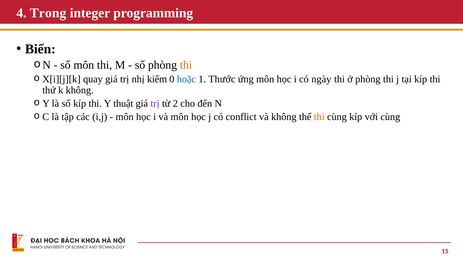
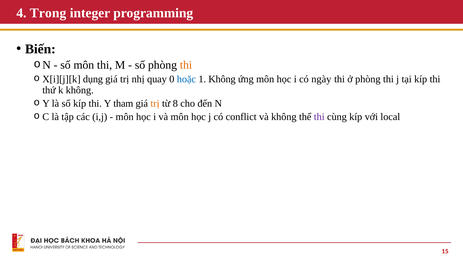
quay: quay -> dụng (93, 79)
kiếm: kiếm -> quay (157, 79)
1 Thước: Thước -> Không (222, 79)
thuật: thuật -> tham (123, 104)
trị colour: purple -> orange (155, 104)
2: 2 -> 8 (175, 104)
thi colour: orange -> purple (319, 117)
với cùng: cùng -> local (390, 117)
